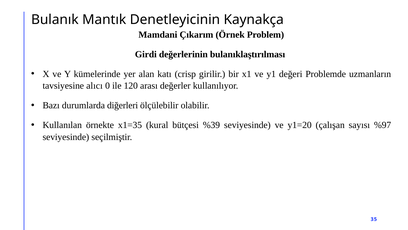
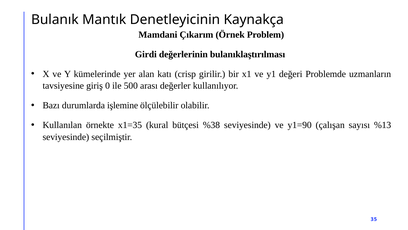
alıcı: alıcı -> giriş (95, 86)
120: 120 -> 500 (131, 86)
diğerleri: diğerleri -> işlemine (123, 105)
%39: %39 -> %38 (211, 125)
y1=20: y1=20 -> y1=90 (300, 125)
%97: %97 -> %13 (383, 125)
